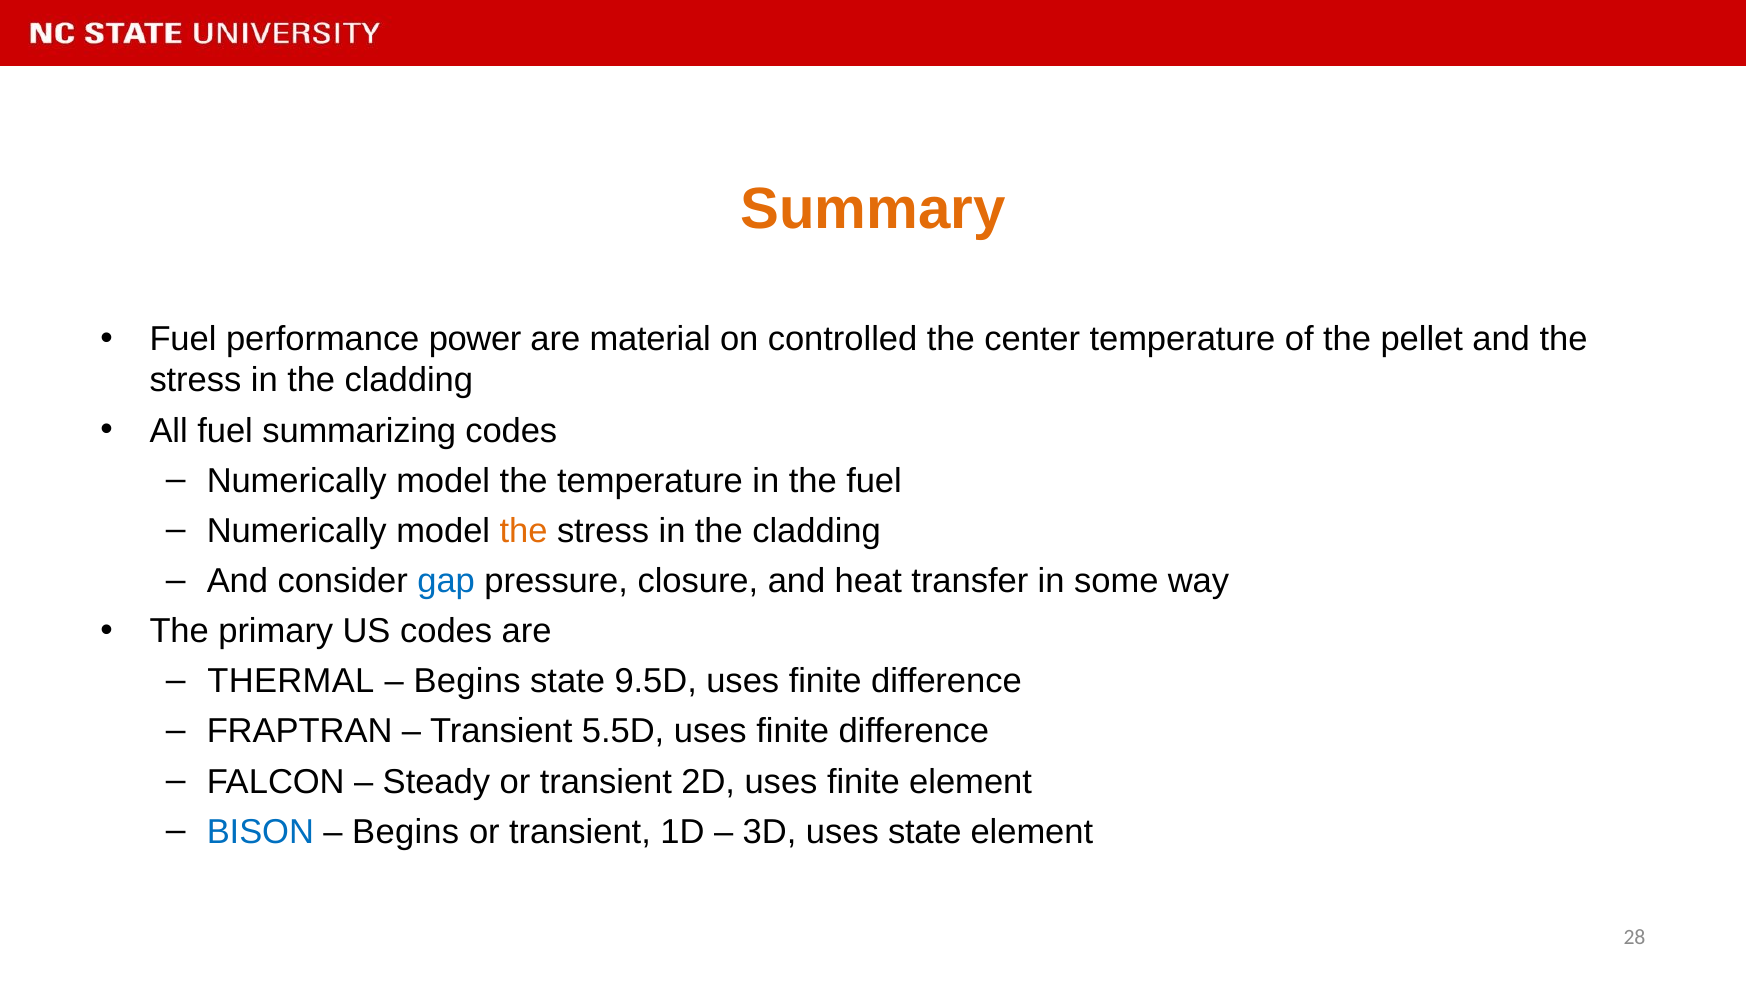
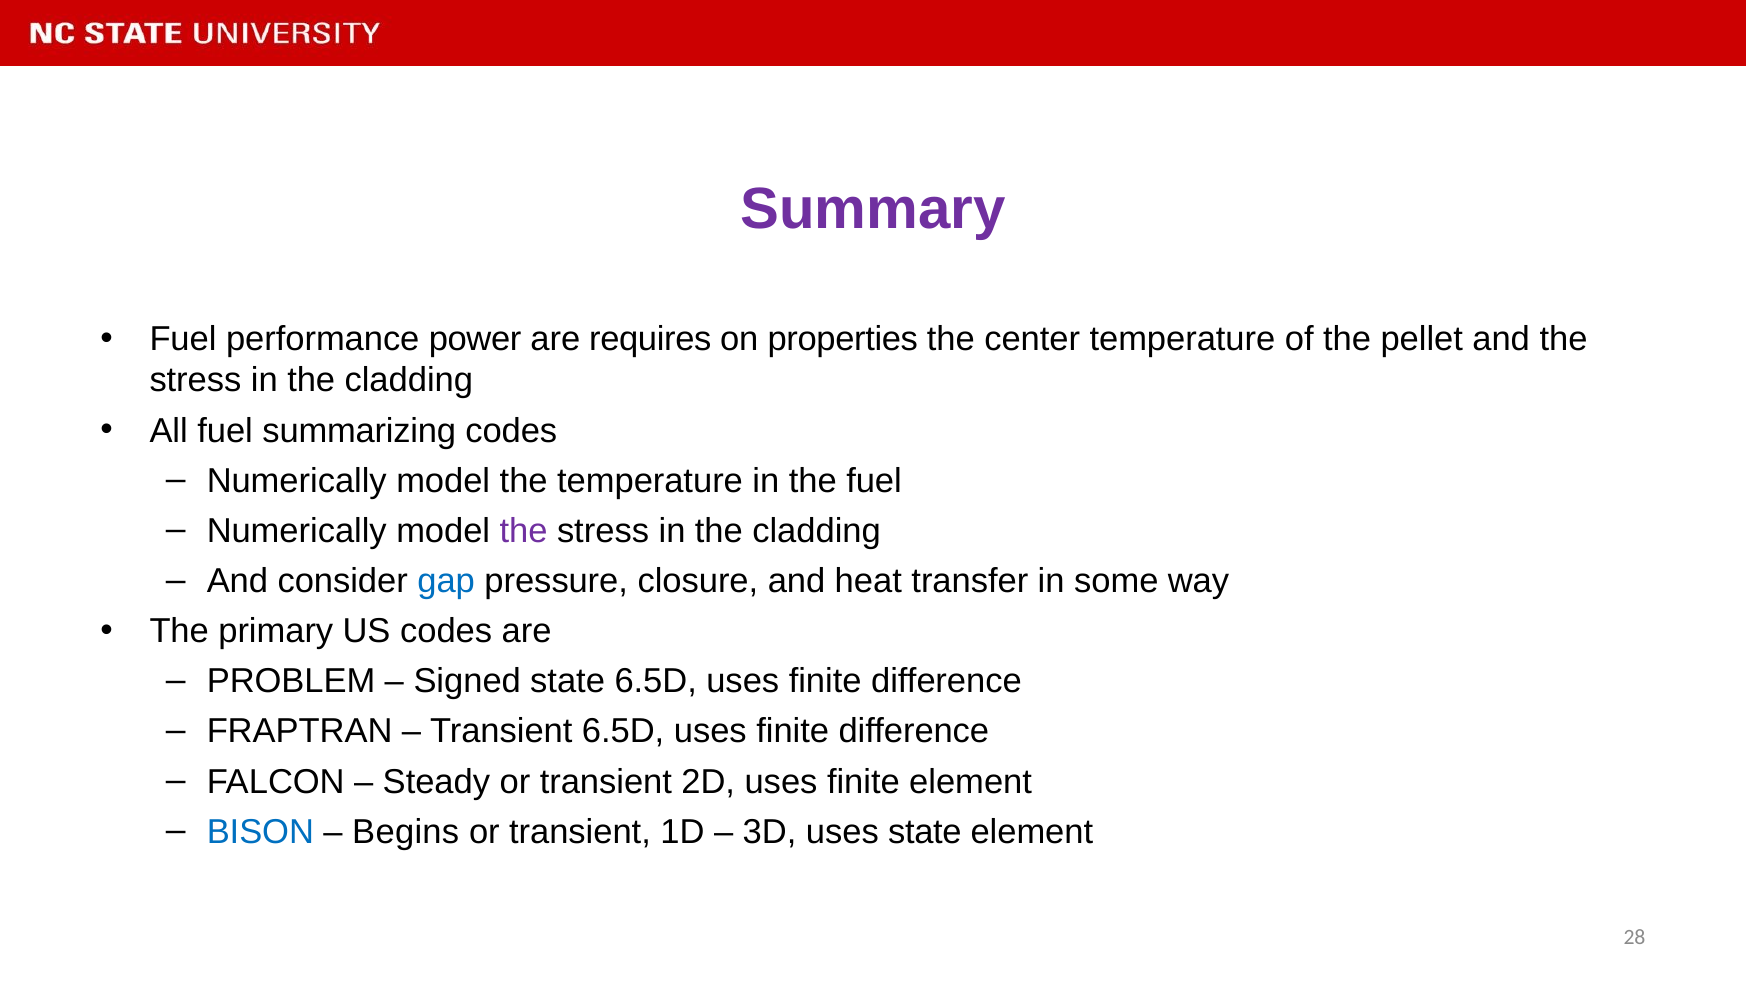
Summary colour: orange -> purple (873, 209)
material: material -> requires (650, 339)
controlled: controlled -> properties (843, 339)
the colour: orange -> purple (524, 531)
THERMAL: THERMAL -> PROBLEM (291, 681)
Begins: Begins -> Signed (467, 681)
state 9.5D: 9.5D -> 6.5D (656, 681)
Transient 5.5D: 5.5D -> 6.5D (623, 732)
